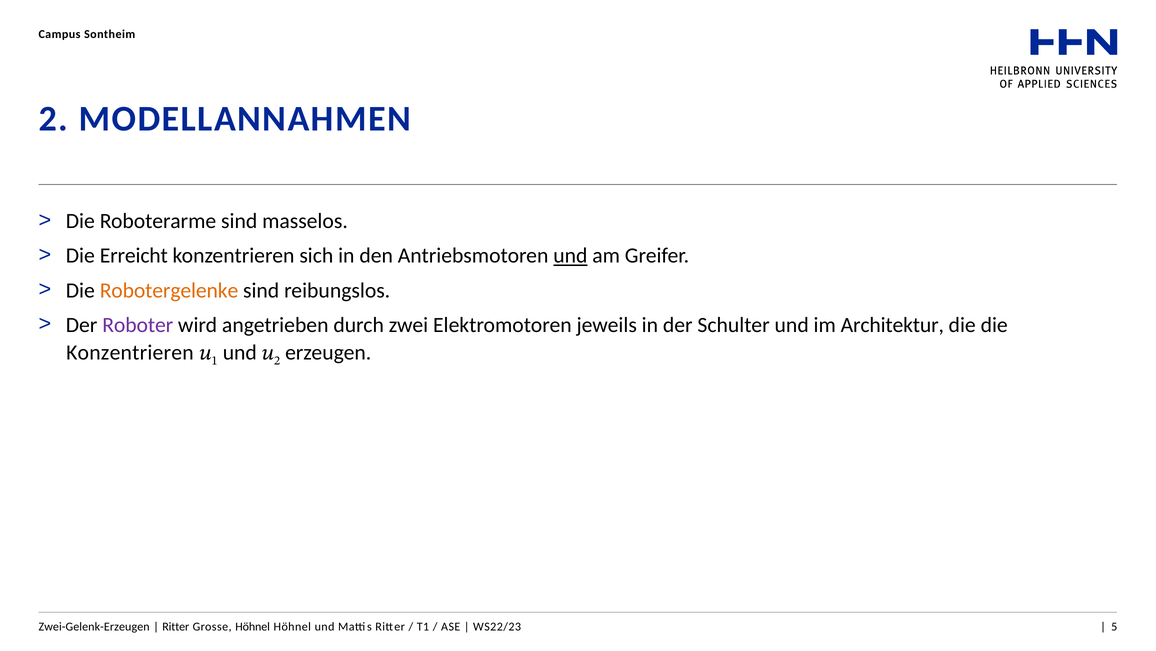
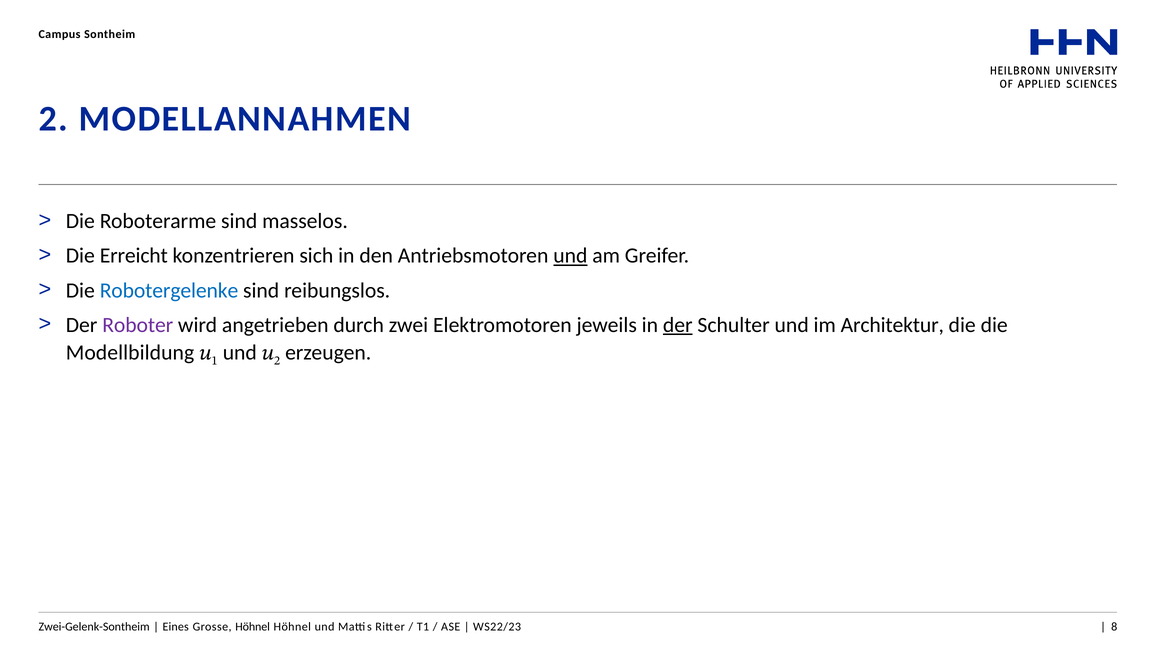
Robotergelenke colour: orange -> blue (169, 290)
der underline: none -> present (678, 325)
Konzentrieren: Konzentrieren -> Modellbildung (130, 352)
Zwei-Gelenk-Erzeugen: Zwei-Gelenk-Erzeugen -> Zwei-Gelenk-Sontheim (94, 626)
Ritter: Ritter -> Eines (176, 626)
5: 5 -> 8 (1114, 626)
